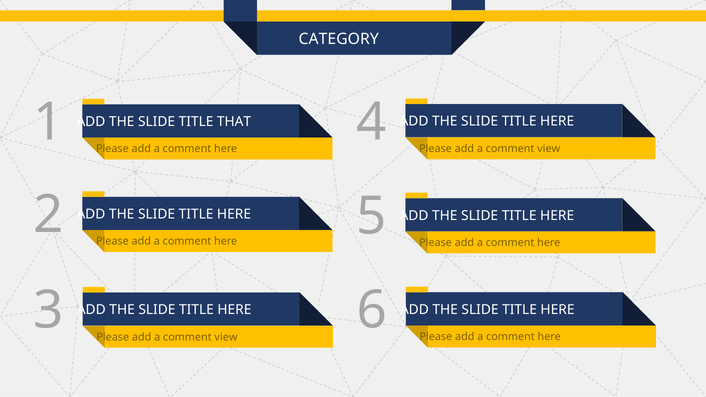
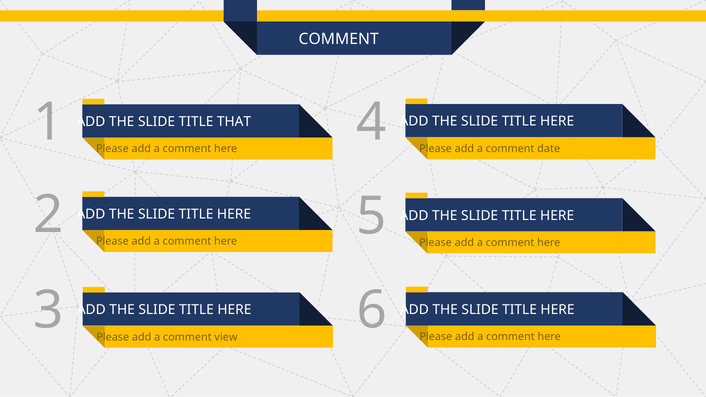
CATEGORY: CATEGORY -> COMMENT (339, 39)
view: view -> date (549, 149)
